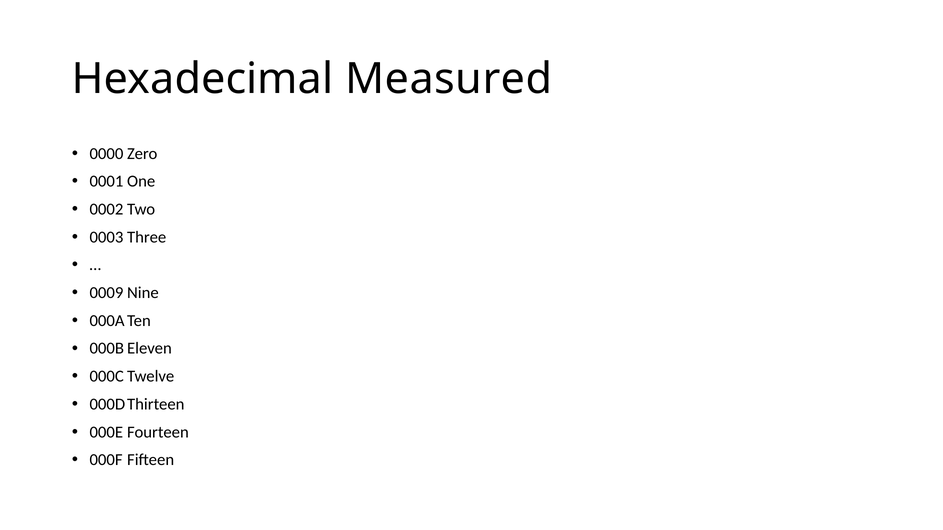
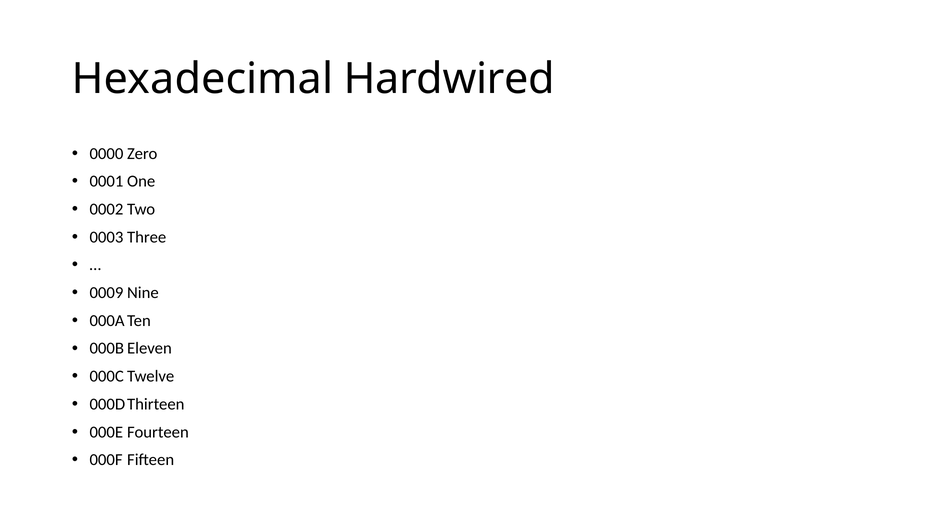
Measured: Measured -> Hardwired (449, 79)
